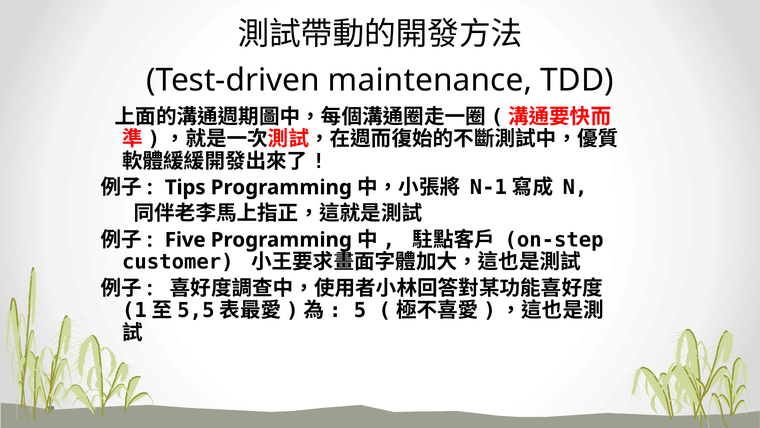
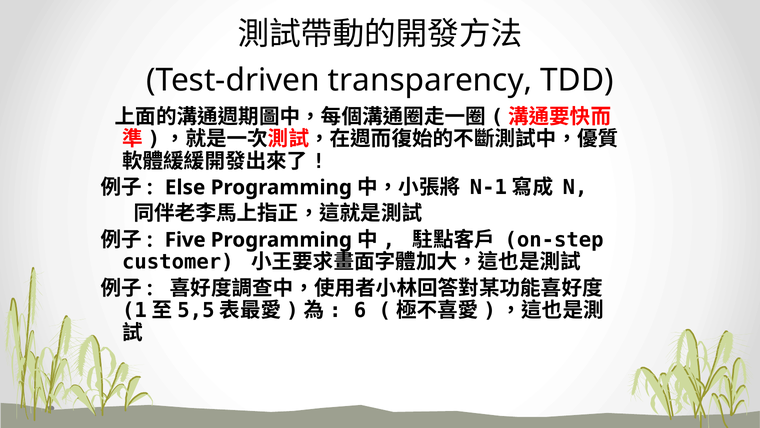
maintenance: maintenance -> transparency (430, 80)
Tips: Tips -> Else (185, 187)
5: 5 -> 6 (360, 310)
